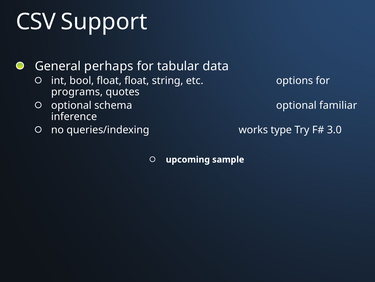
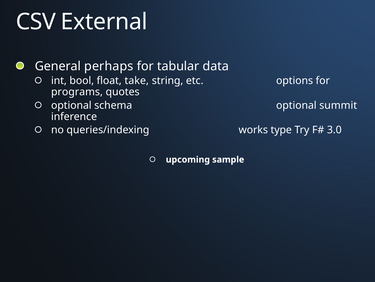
Support: Support -> External (104, 22)
float float: float -> take (137, 81)
familiar: familiar -> summit (338, 105)
